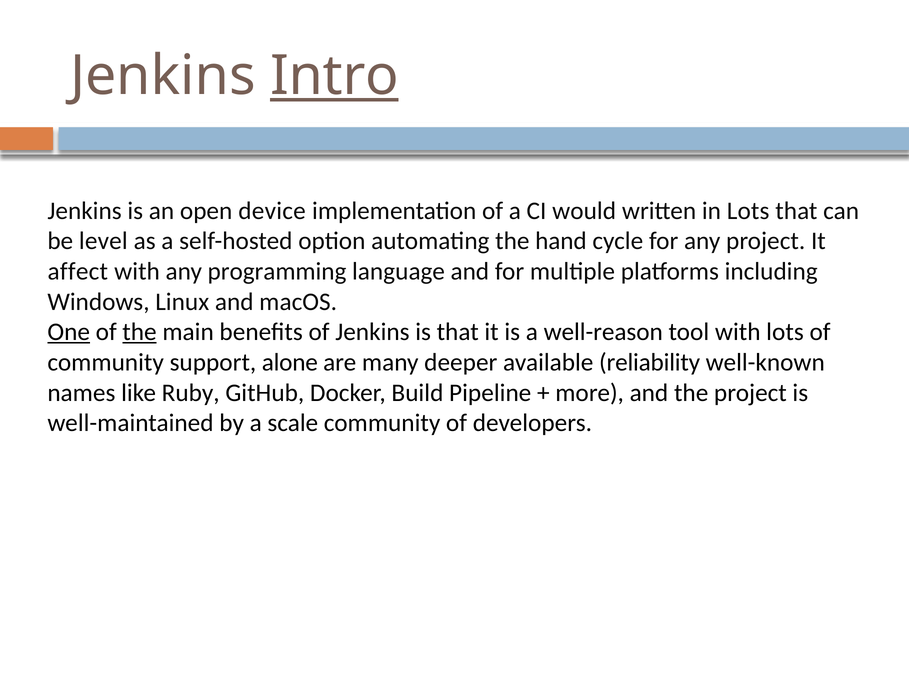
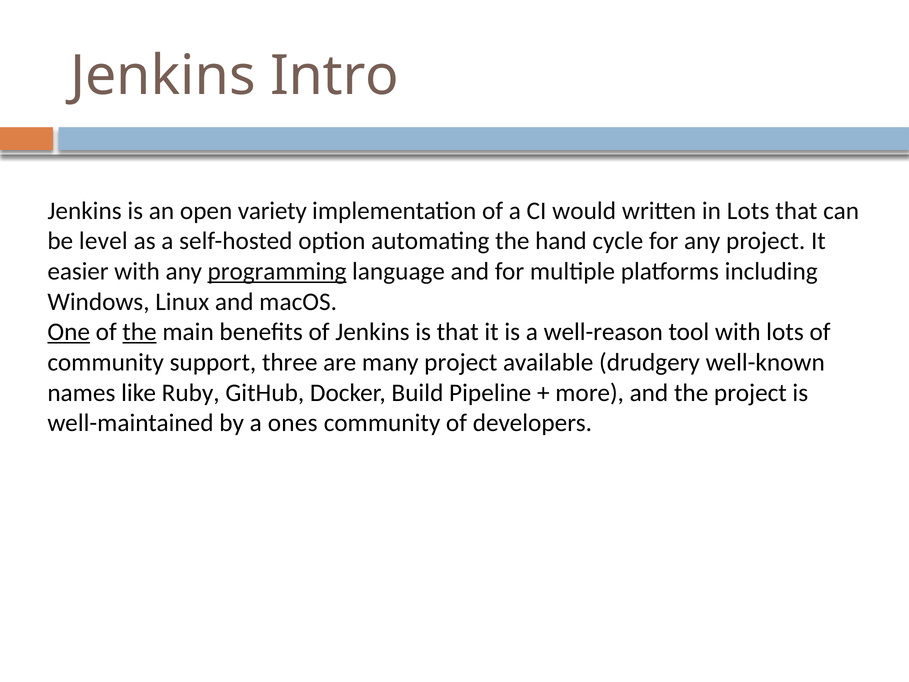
Intro underline: present -> none (334, 76)
device: device -> variety (272, 211)
affect: affect -> easier (78, 271)
programming underline: none -> present (277, 271)
alone: alone -> three (290, 362)
many deeper: deeper -> project (461, 362)
reliability: reliability -> drudgery (650, 362)
scale: scale -> ones (293, 423)
